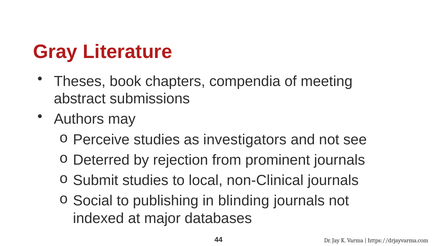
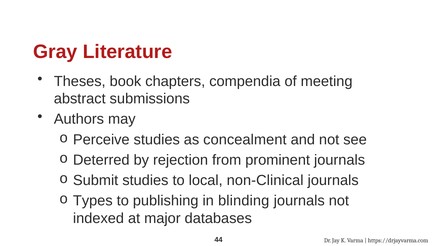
investigators: investigators -> concealment (245, 139)
Social: Social -> Types (93, 201)
